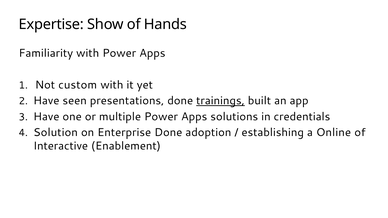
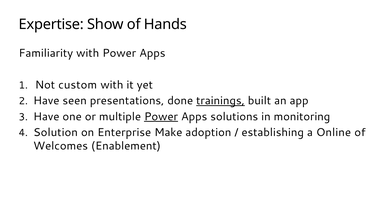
Power underline: none -> present (161, 117)
credentials: credentials -> monitoring (302, 117)
Enterprise Done: Done -> Make (168, 133)
Interactive: Interactive -> Welcomes (61, 146)
